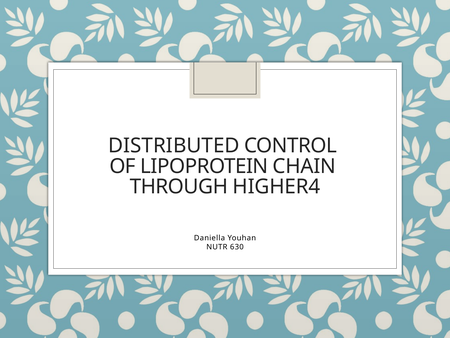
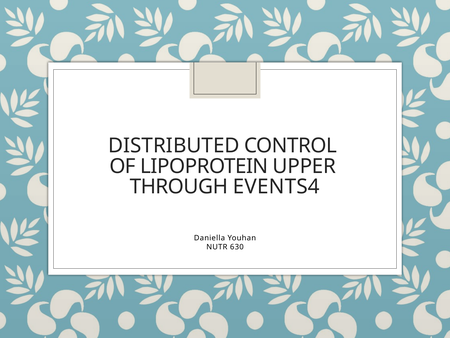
CHAIN: CHAIN -> UPPER (304, 166)
HIGHER4: HIGHER4 -> EVENTS4 (276, 187)
